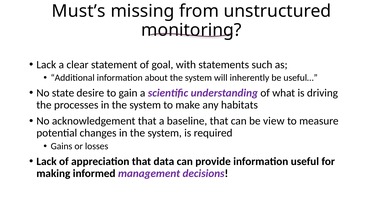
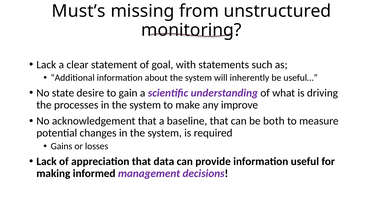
habitats: habitats -> improve (240, 105)
view: view -> both (274, 121)
